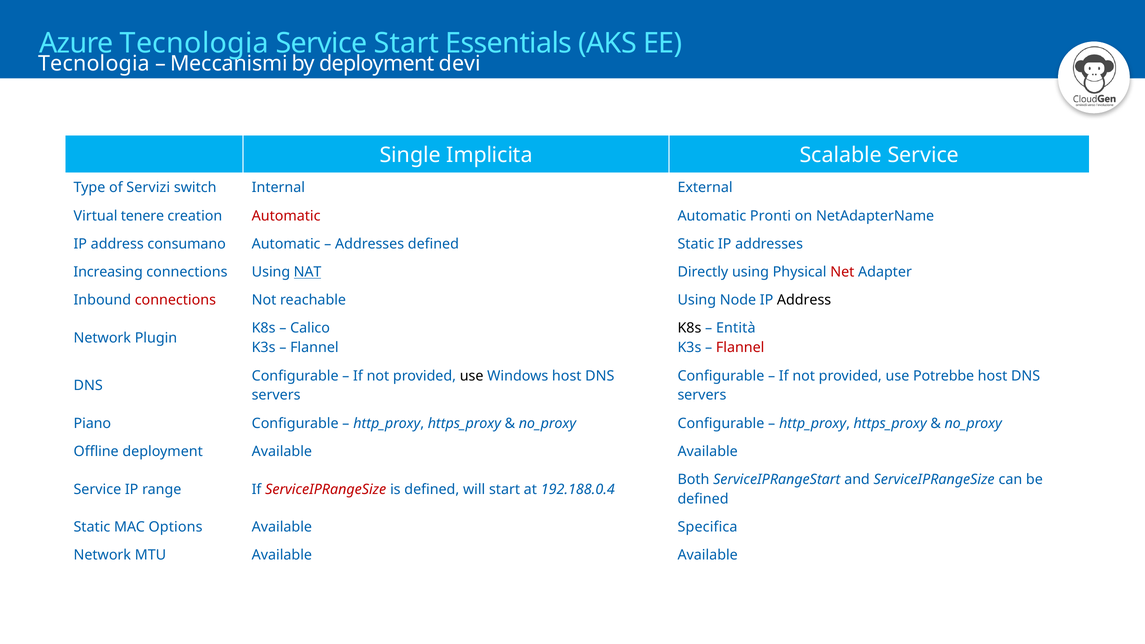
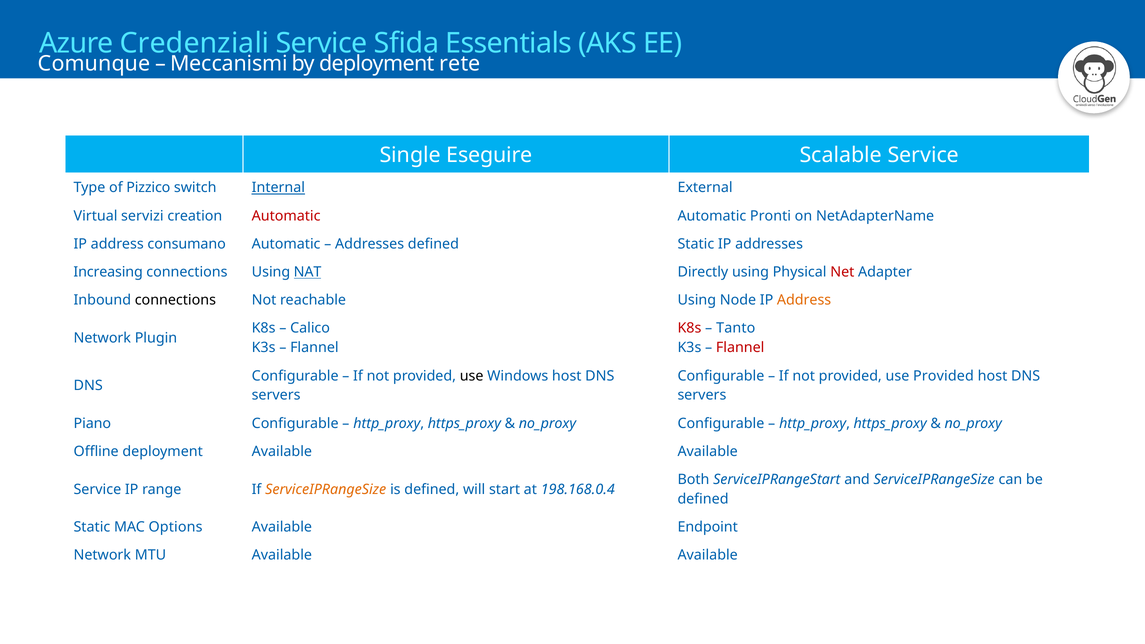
Azure Tecnologia: Tecnologia -> Credenziali (195, 43)
Service Start: Start -> Sfida (407, 43)
Tecnologia: Tecnologia -> Comunque (94, 63)
devi: devi -> rete (460, 63)
Implicita: Implicita -> Eseguire (490, 155)
Servizi: Servizi -> Pizzico (148, 188)
Internal underline: none -> present (278, 188)
tenere: tenere -> servizi (142, 216)
connections colour: red -> black (175, 300)
Address colour: black -> orange (804, 300)
K8s colour: black -> red (689, 328)
Entità: Entità -> Tanto (736, 328)
use Potrebbe: Potrebbe -> Provided (943, 376)
ServiceIPRangeSize colour: red -> orange (326, 489)
192.188.0.4: 192.188.0.4 -> 198.168.0.4 (578, 489)
Specifica: Specifica -> Endpoint (708, 527)
